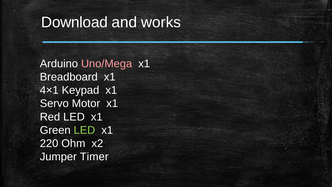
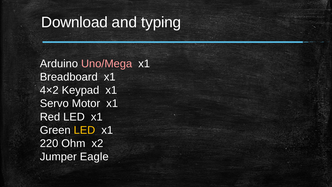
works: works -> typing (161, 22)
4×1: 4×1 -> 4×2 (49, 90)
LED colour: light green -> yellow (84, 130)
Timer: Timer -> Eagle (94, 157)
